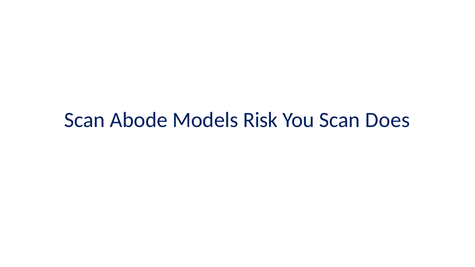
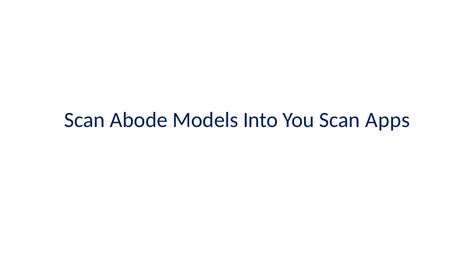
Risk: Risk -> Into (261, 120)
Does: Does -> Apps (388, 120)
